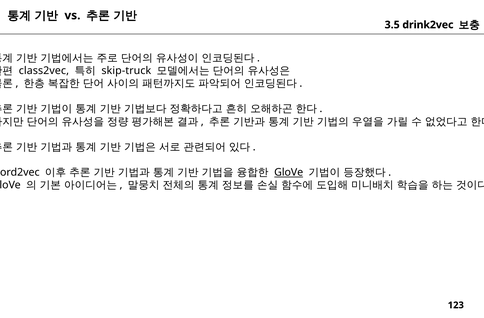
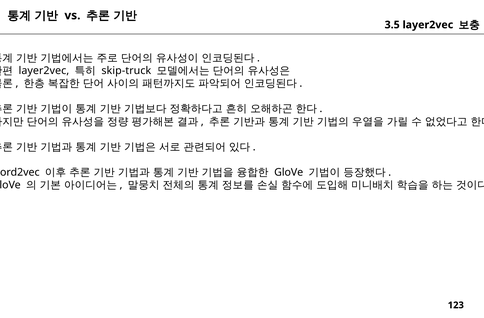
3.5 drink2vec: drink2vec -> layer2vec (428, 25)
class2vec: class2vec -> layer2vec (44, 71)
GloVe underline: present -> none (289, 172)
